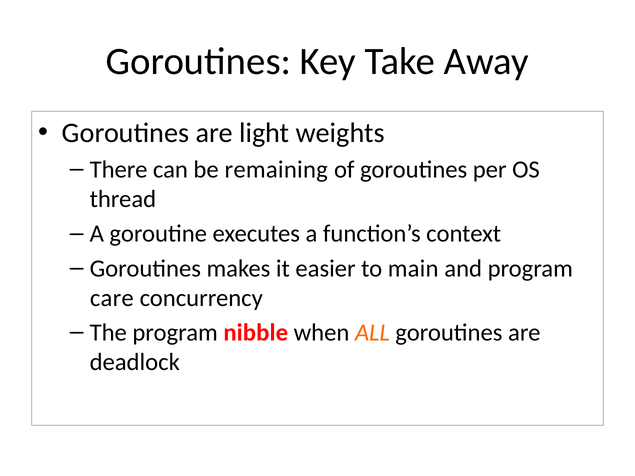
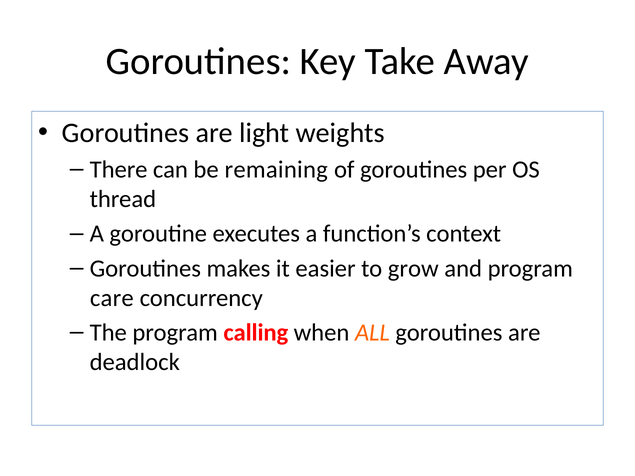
main: main -> grow (413, 269)
nibble: nibble -> calling (256, 333)
